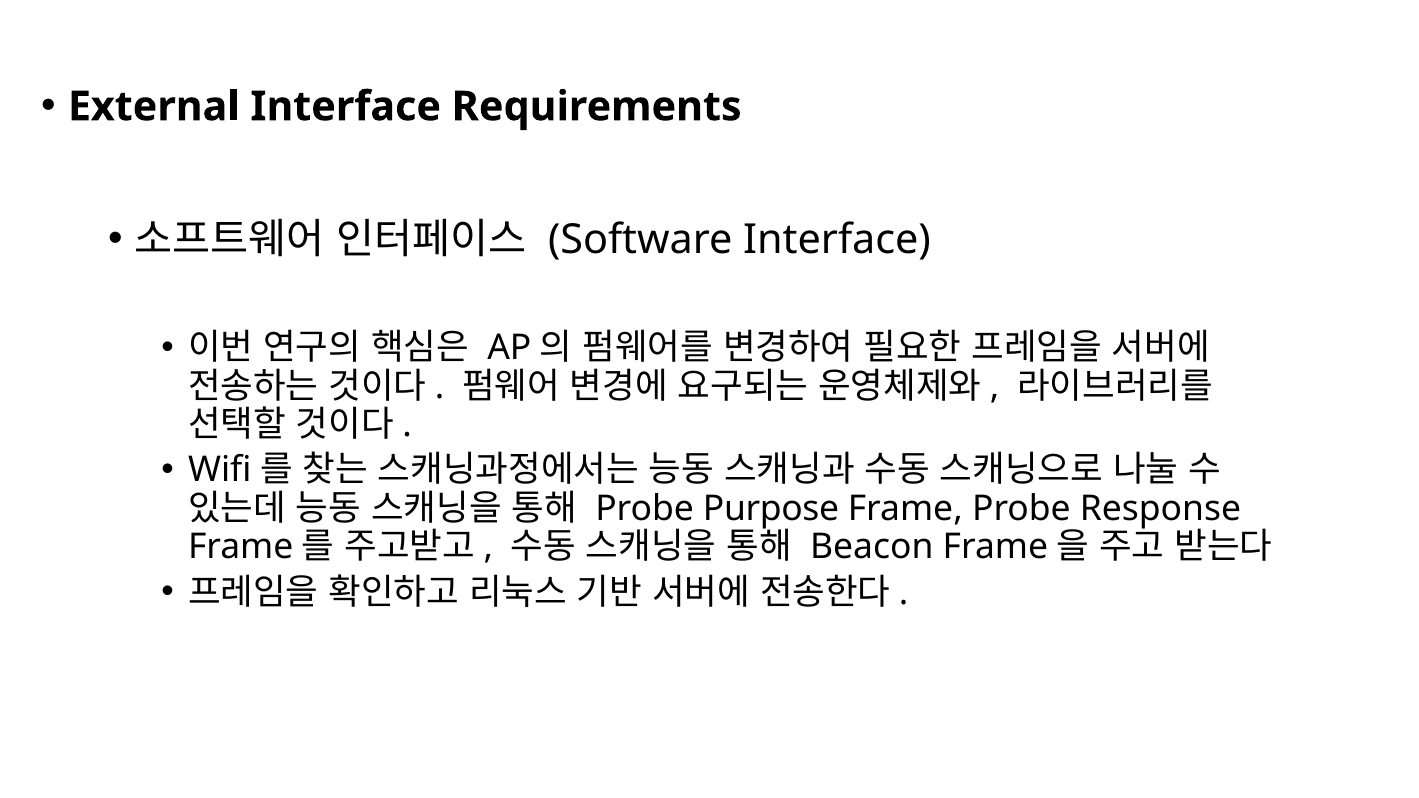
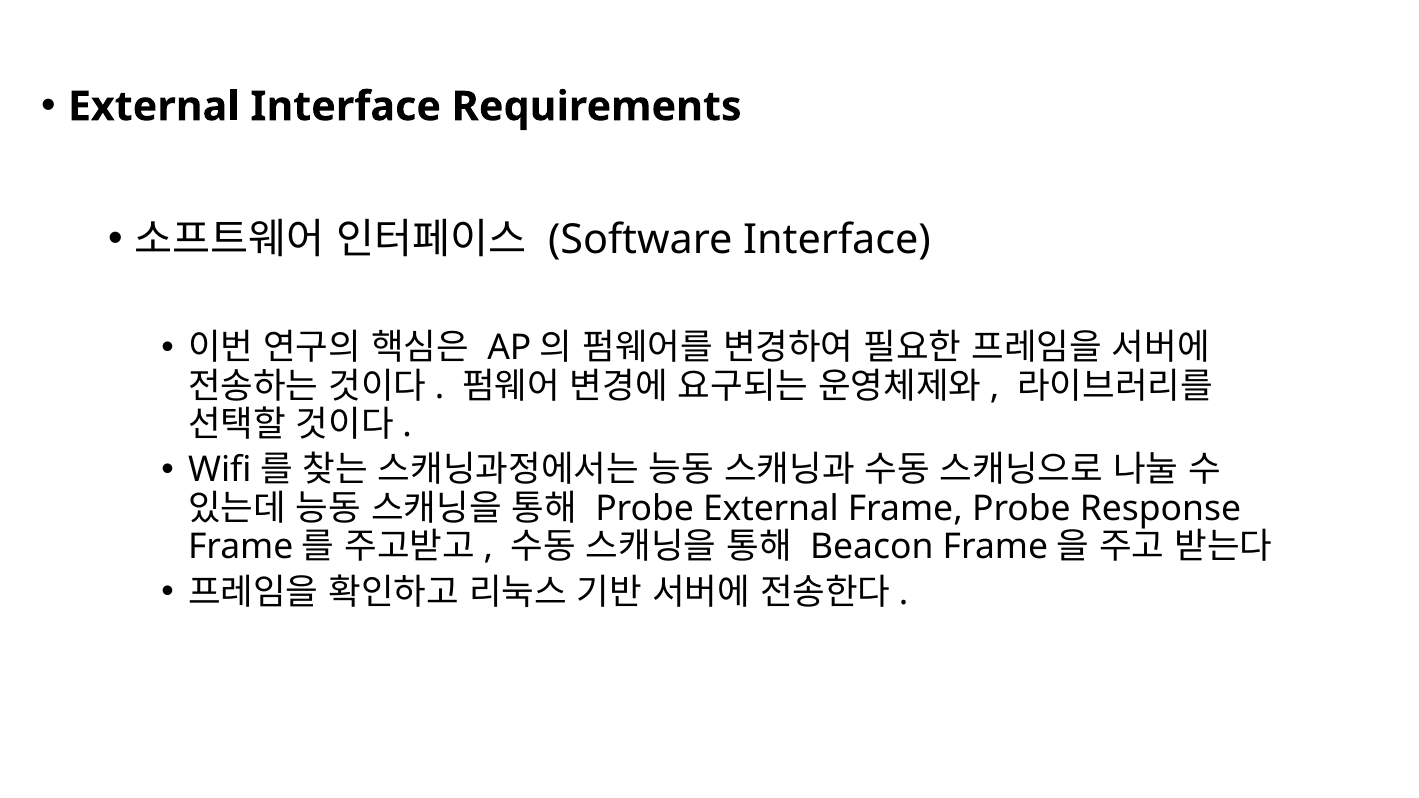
Probe Purpose: Purpose -> External (771, 509)
